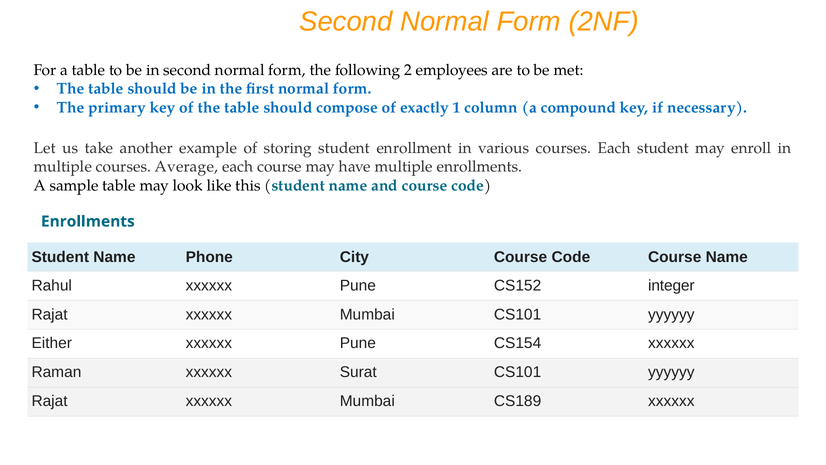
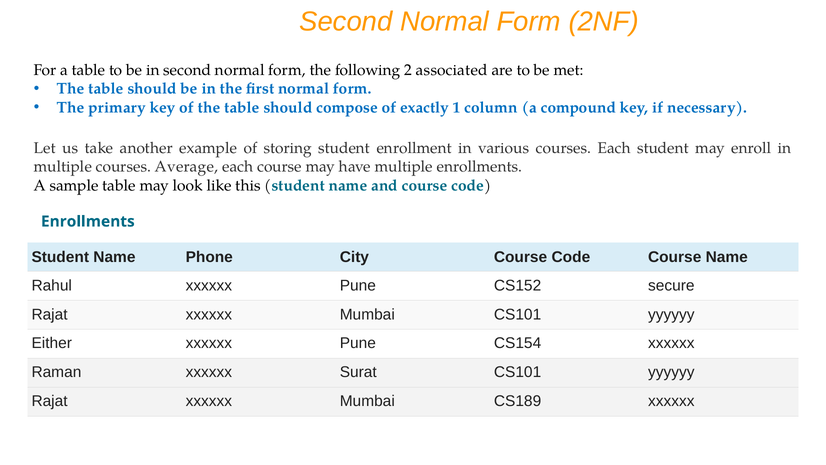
employees: employees -> associated (452, 70)
integer: integer -> secure (671, 285)
